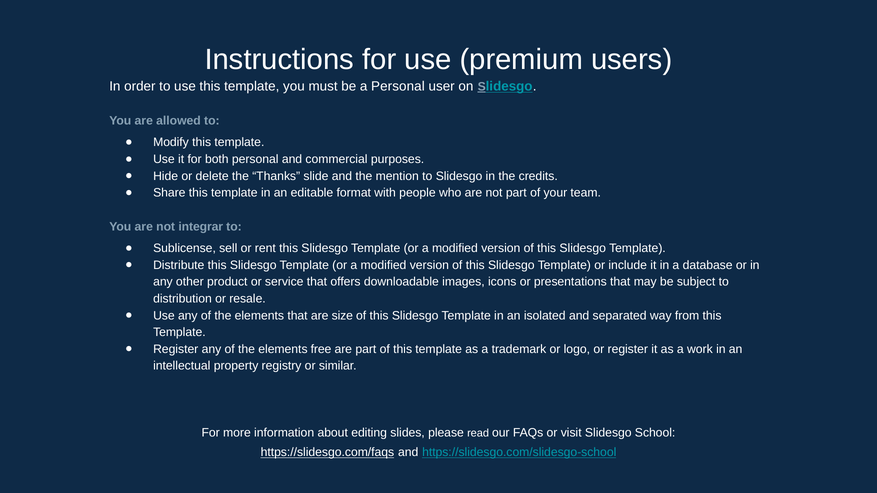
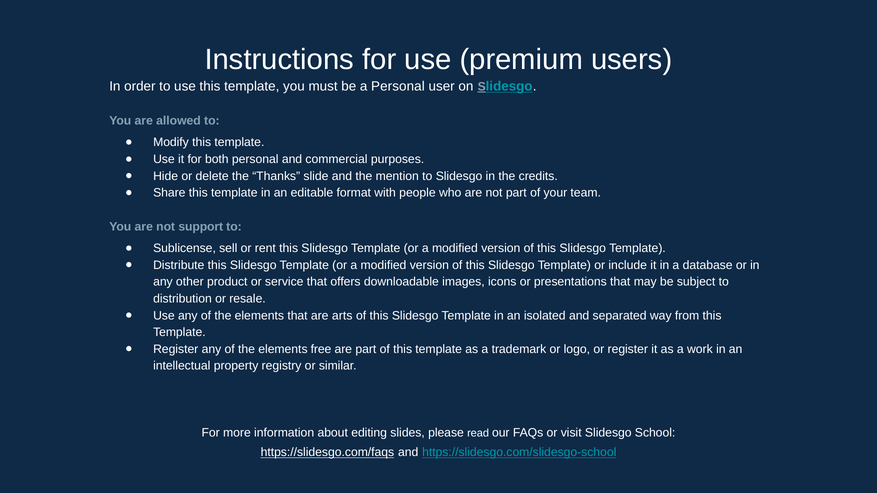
integrar: integrar -> support (201, 227)
size: size -> arts (342, 316)
